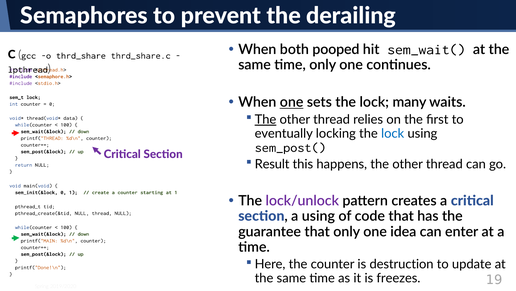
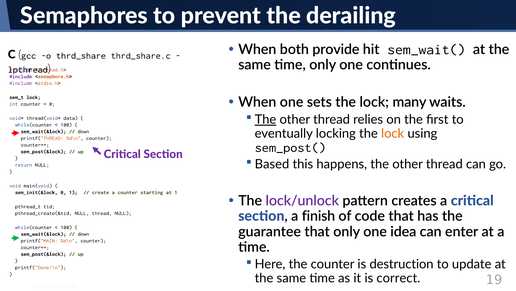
pooped: pooped -> provide (336, 49)
one underline: present -> none (292, 102)
lock colour: blue -> orange (393, 133)
Result: Result -> Based (272, 164)
a using: using -> finish (318, 216)
freezes: freezes -> correct (398, 278)
